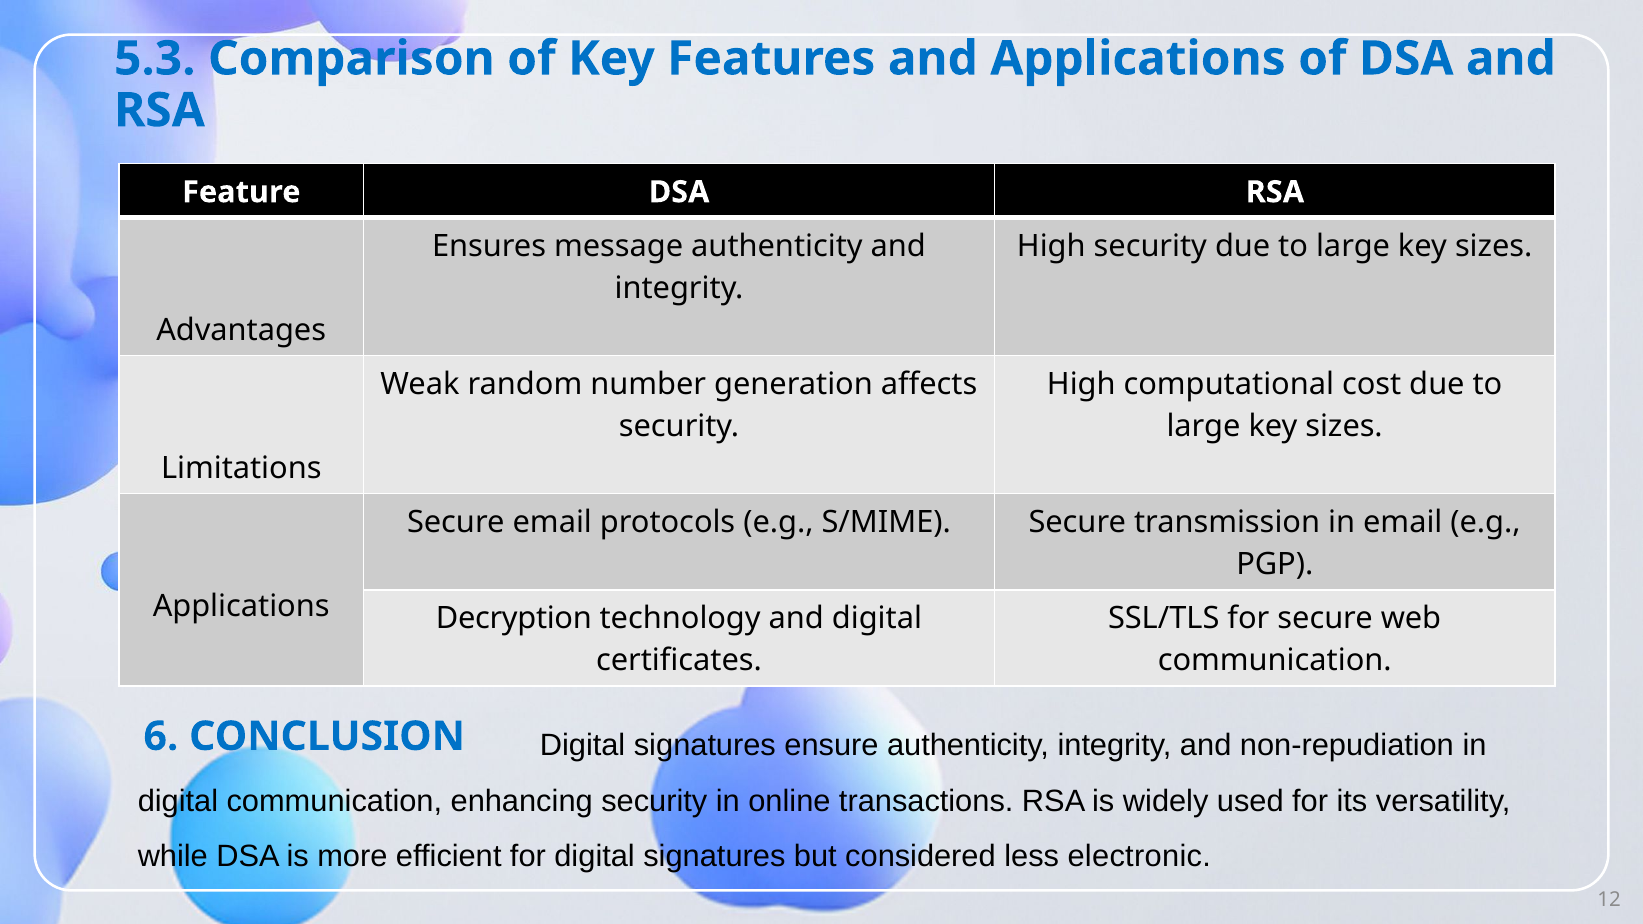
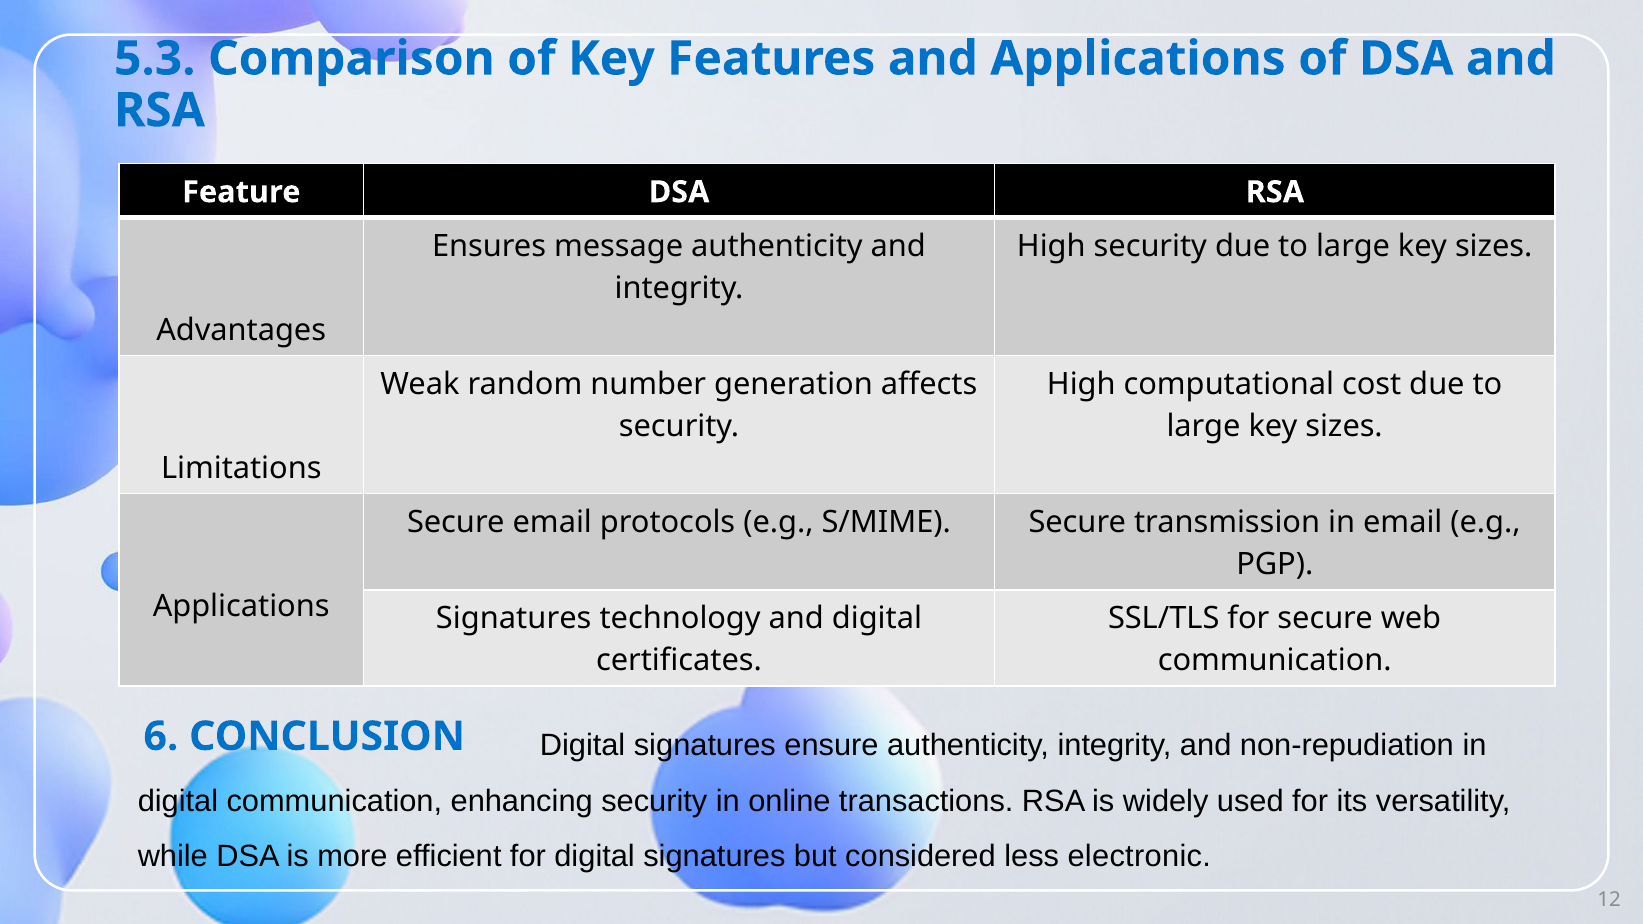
Decryption: Decryption -> Signatures (514, 619)
